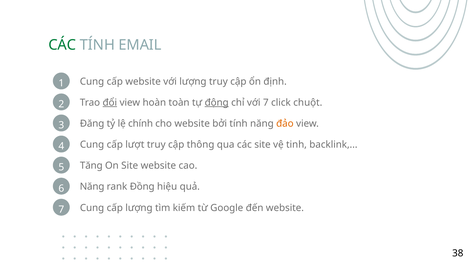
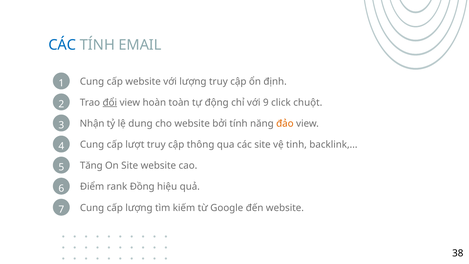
CÁC colour: green -> blue (62, 45)
động underline: present -> none (217, 102)
với 7: 7 -> 9 (266, 102)
Đăng: Đăng -> Nhận (92, 123)
chính: chính -> dụng (140, 123)
Năng: Năng -> Điểm (92, 187)
